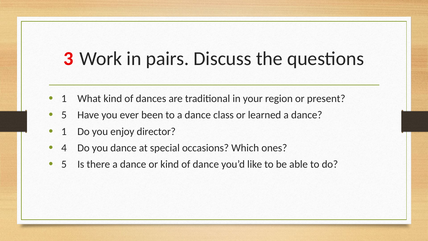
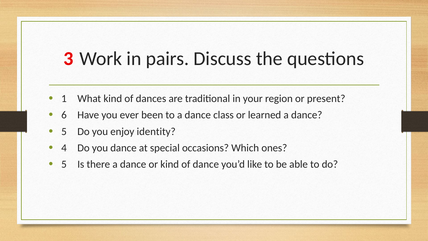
5: 5 -> 6 (64, 115)
1: 1 -> 5 (64, 131)
director: director -> identity (156, 131)
